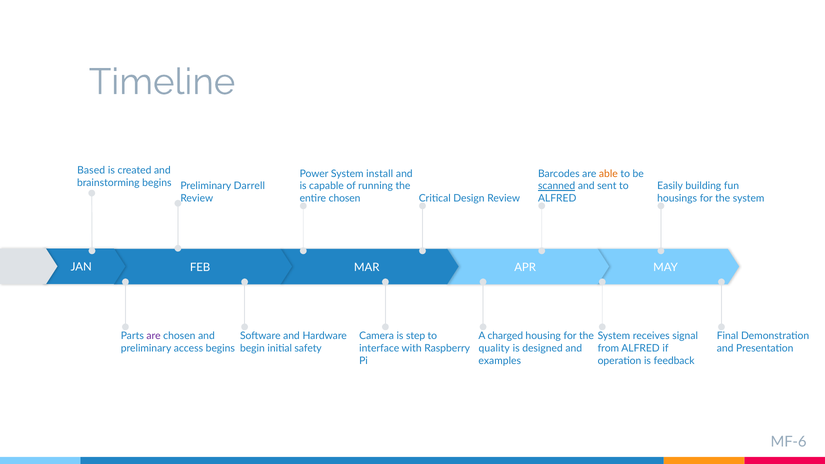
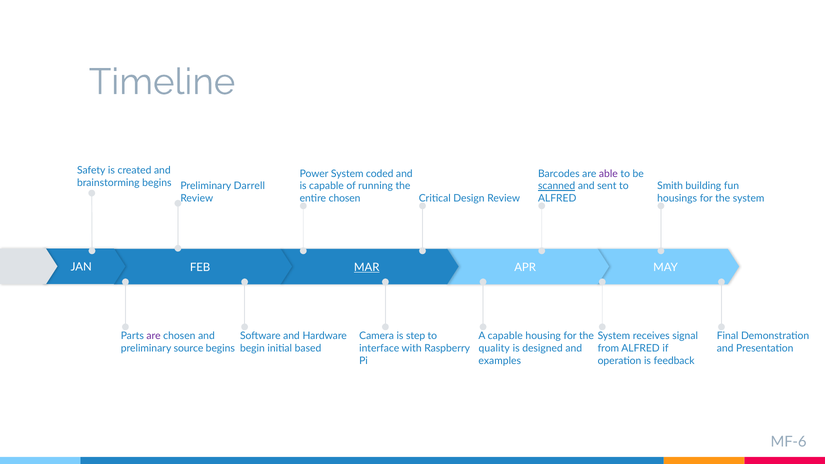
Based: Based -> Safety (91, 171)
install: install -> coded (380, 174)
able colour: orange -> purple (608, 174)
Easily: Easily -> Smith (670, 186)
MAR underline: none -> present (367, 267)
A charged: charged -> capable (505, 336)
access: access -> source (188, 348)
safety: safety -> based (308, 348)
